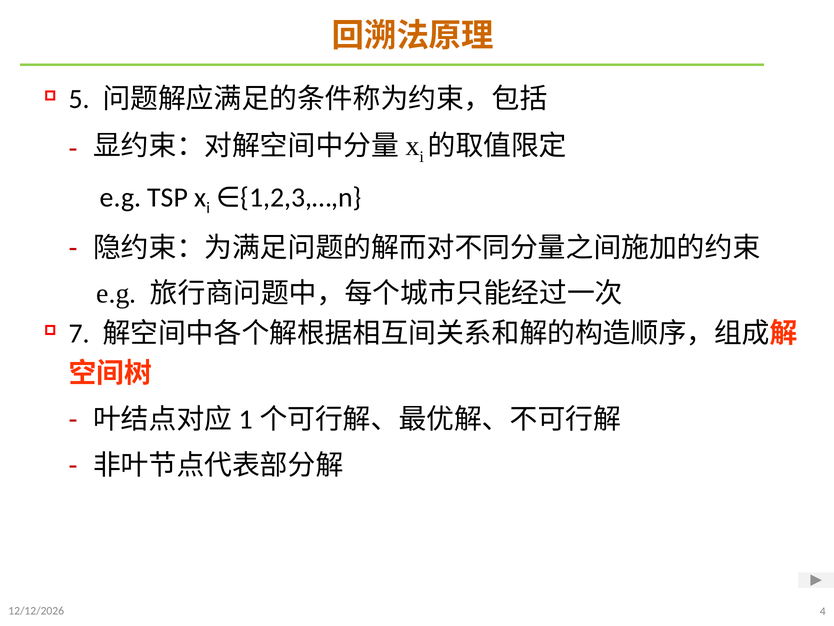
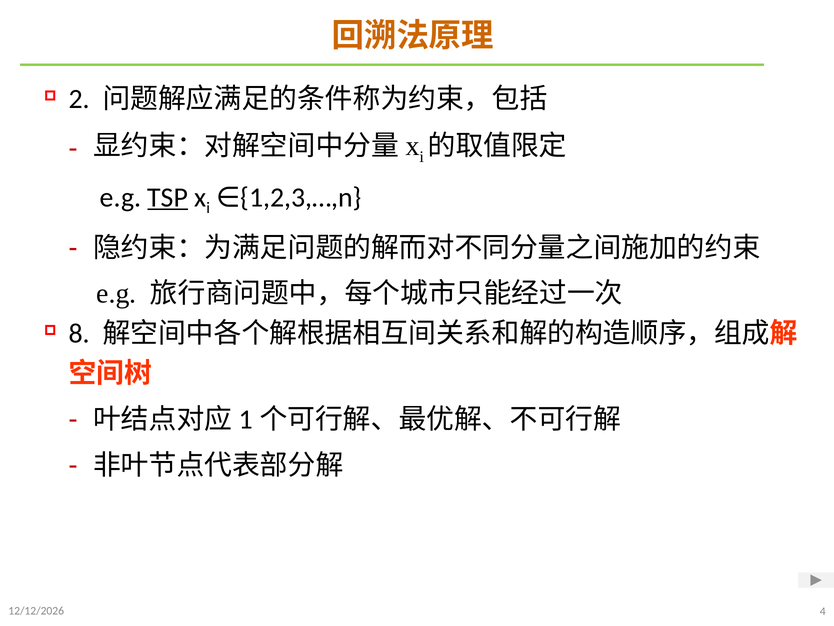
5: 5 -> 2 (79, 99)
TSP underline: none -> present (168, 197)
7: 7 -> 8 (79, 333)
